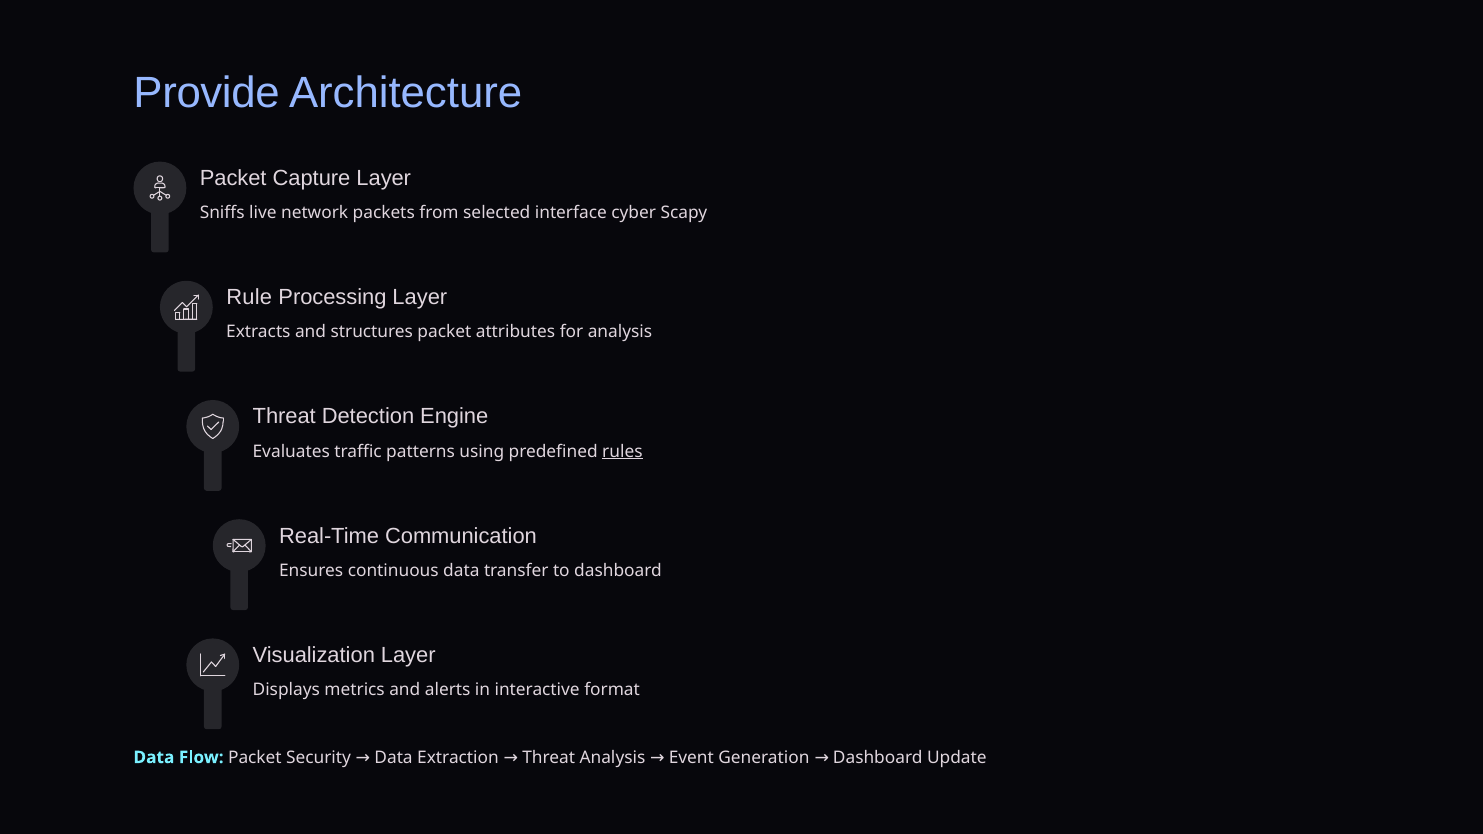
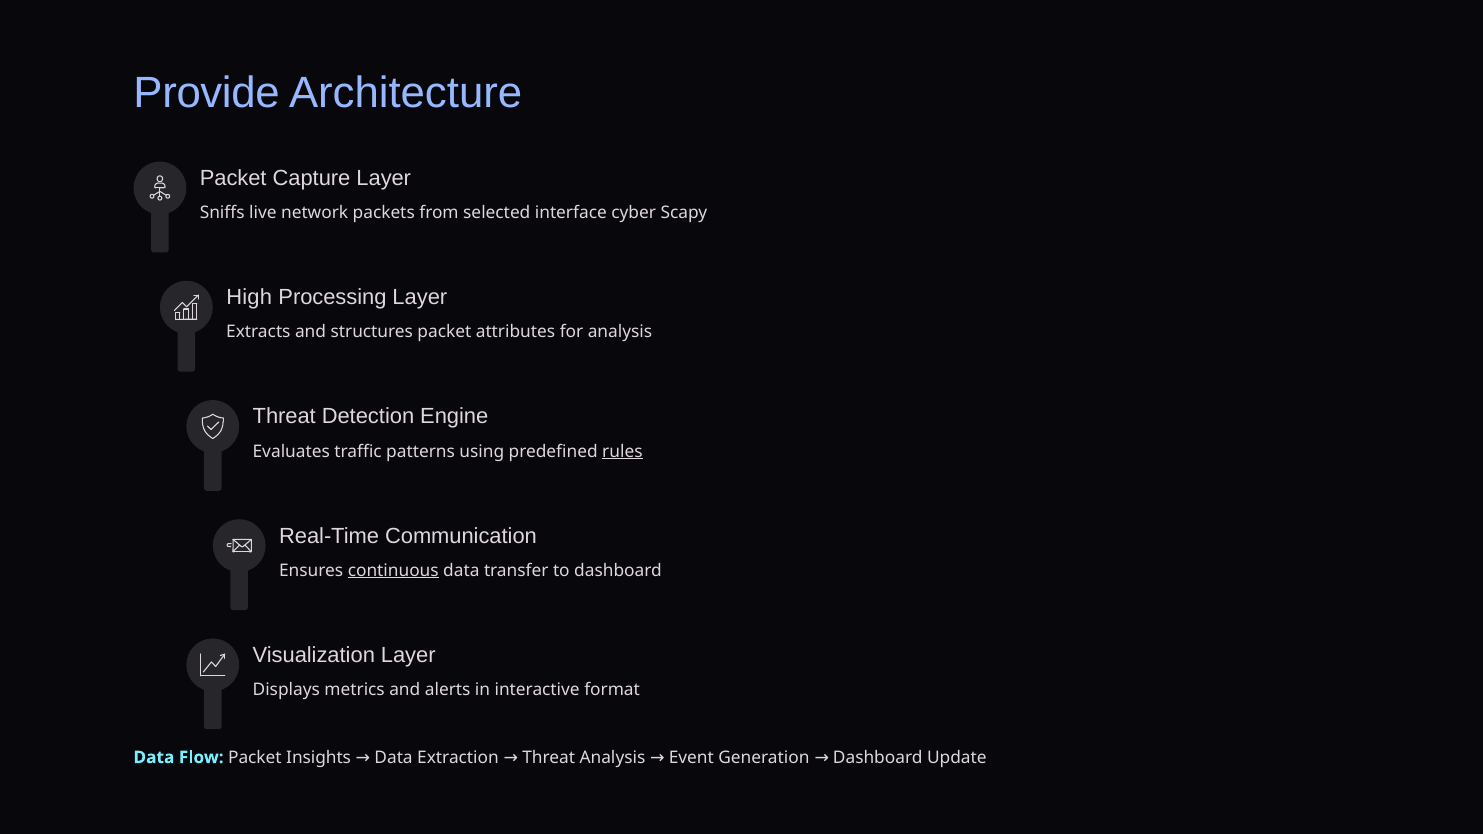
Rule: Rule -> High (249, 297)
continuous underline: none -> present (393, 571)
Security: Security -> Insights (319, 758)
